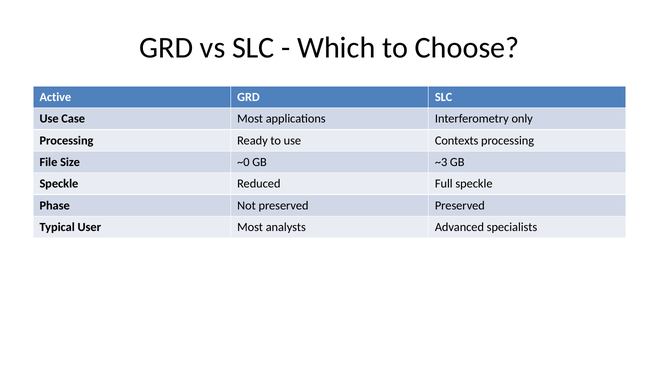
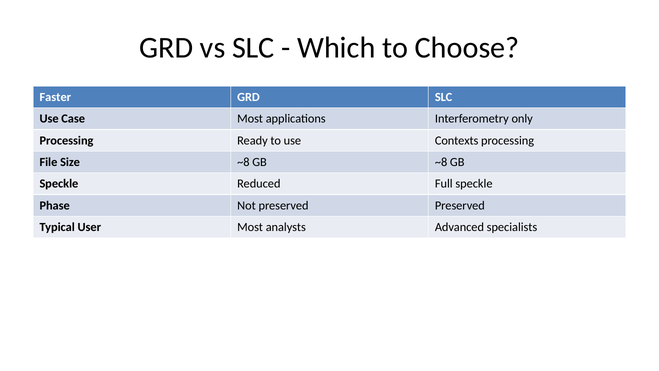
Active: Active -> Faster (55, 97)
Size ~0: ~0 -> ~8 (243, 162)
GB ~3: ~3 -> ~8 (441, 162)
